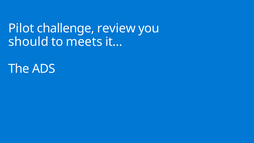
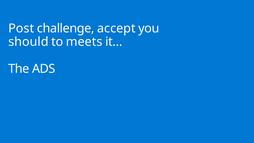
Pilot: Pilot -> Post (21, 28)
review: review -> accept (116, 28)
